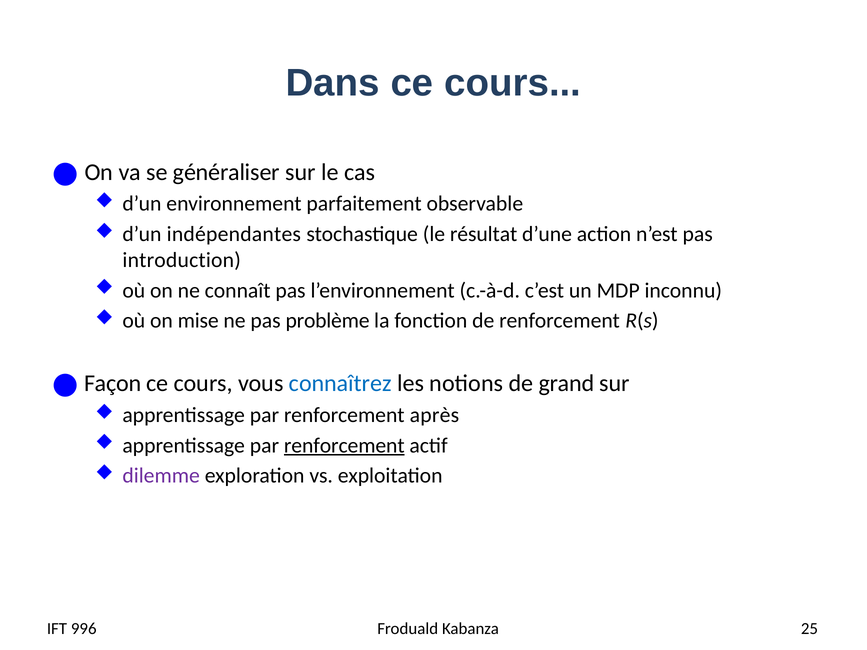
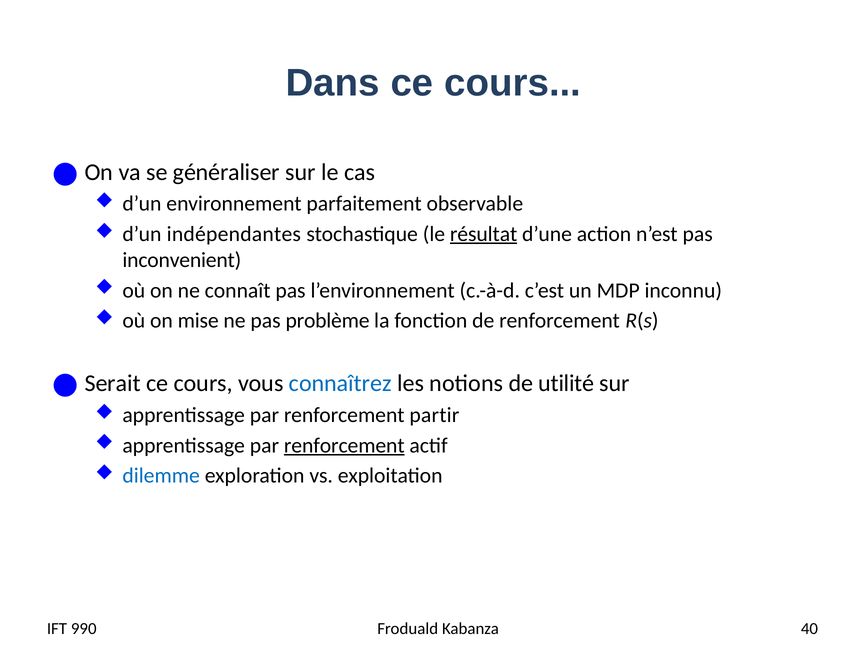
résultat underline: none -> present (484, 234)
introduction: introduction -> inconvenient (182, 260)
Façon: Façon -> Serait (113, 384)
grand: grand -> utilité (566, 384)
après: après -> partir (434, 415)
dilemme colour: purple -> blue (161, 476)
996: 996 -> 990 (84, 629)
25: 25 -> 40 (809, 629)
